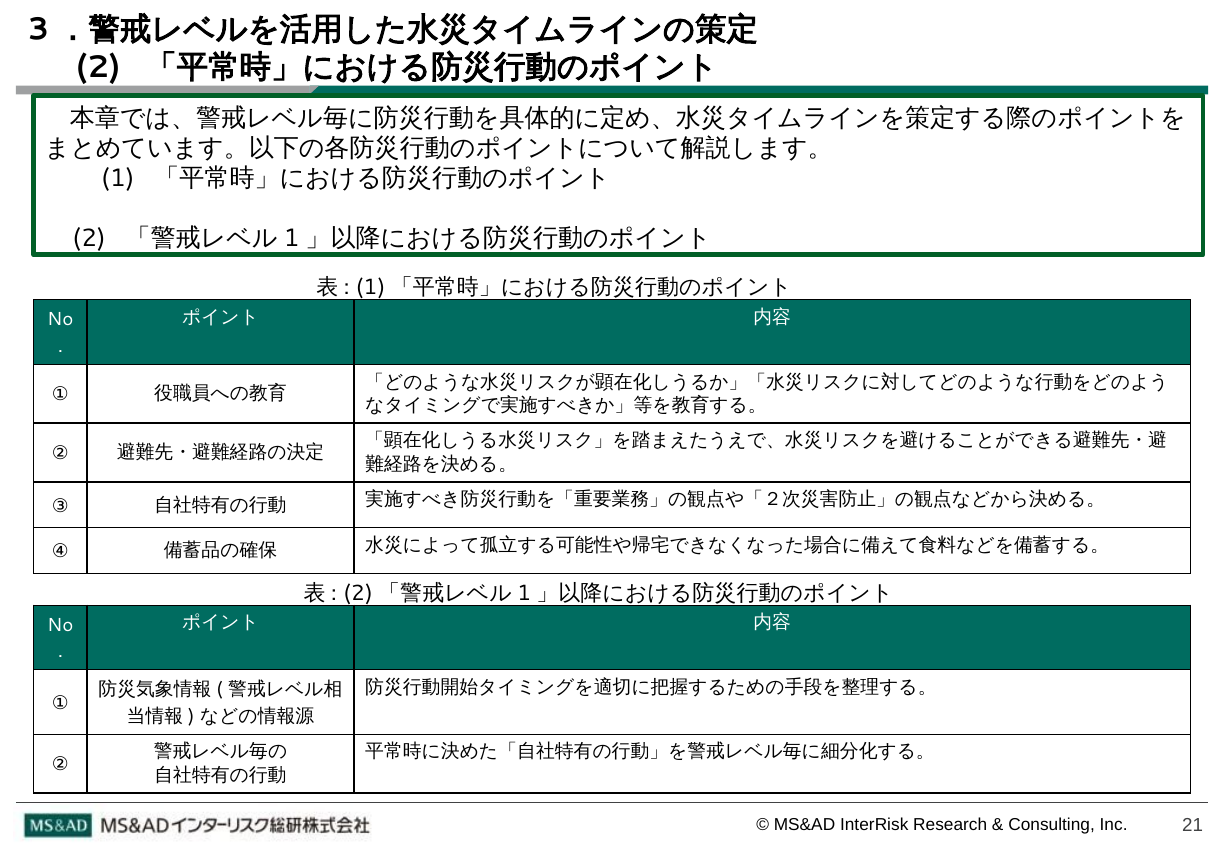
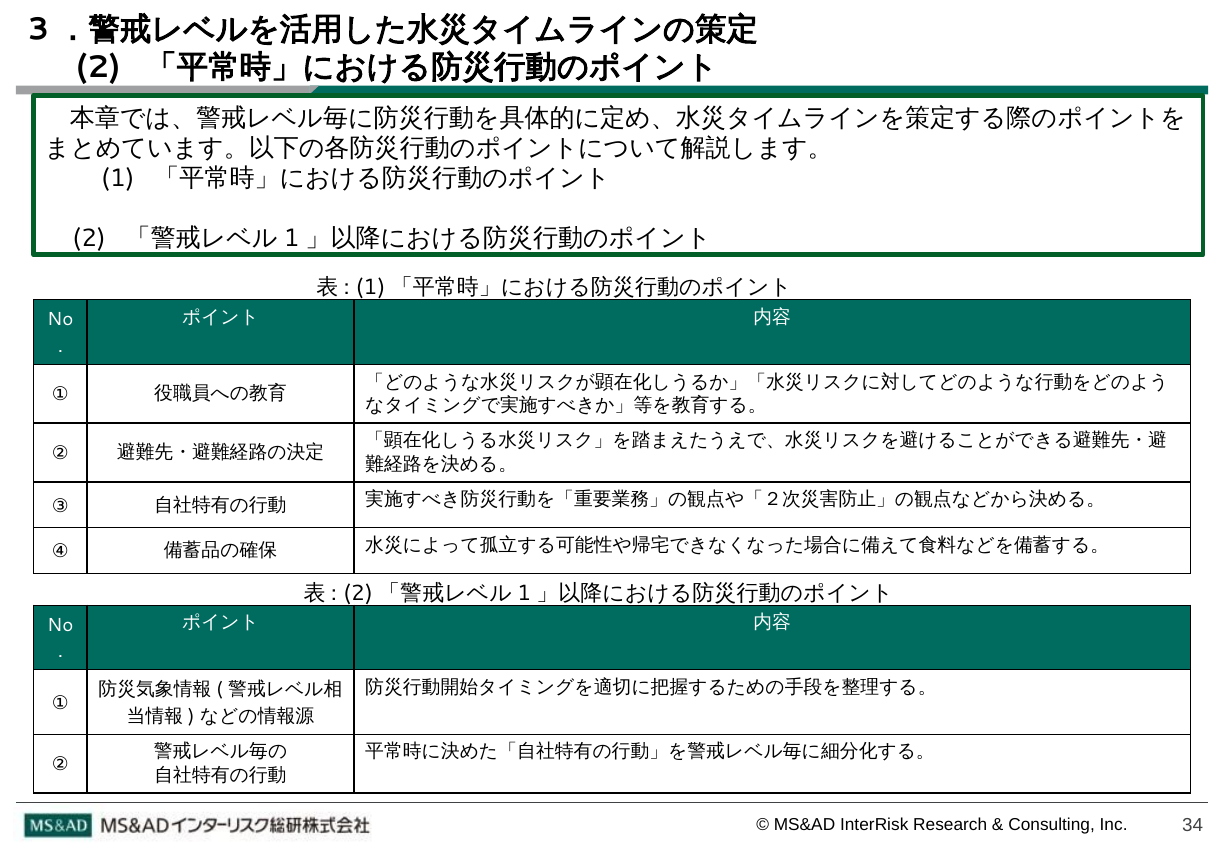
21: 21 -> 34 (1193, 825)
